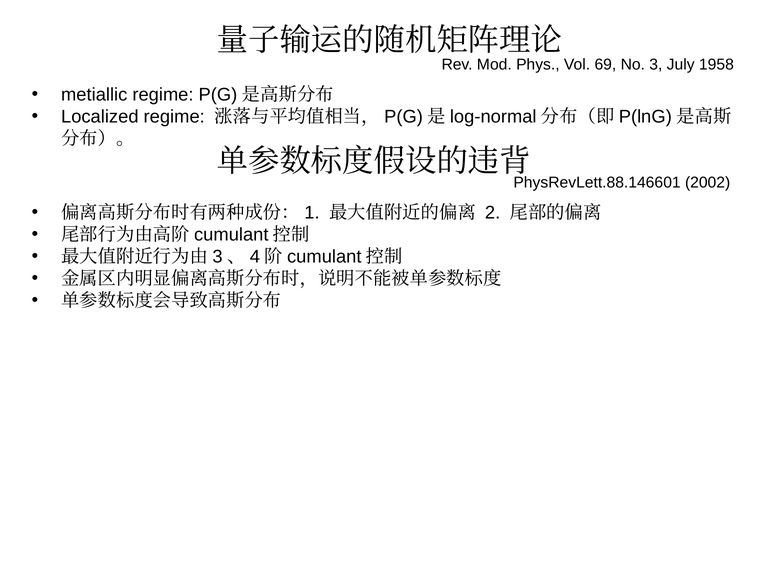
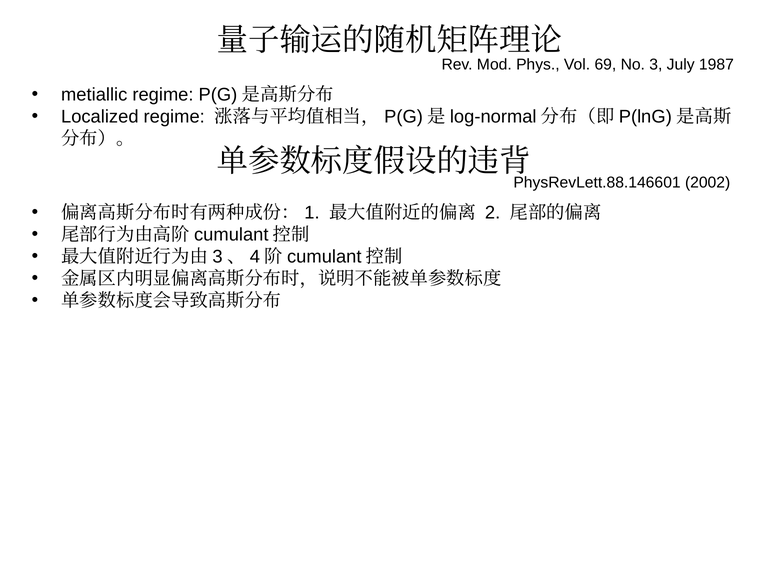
1958: 1958 -> 1987 (716, 65)
